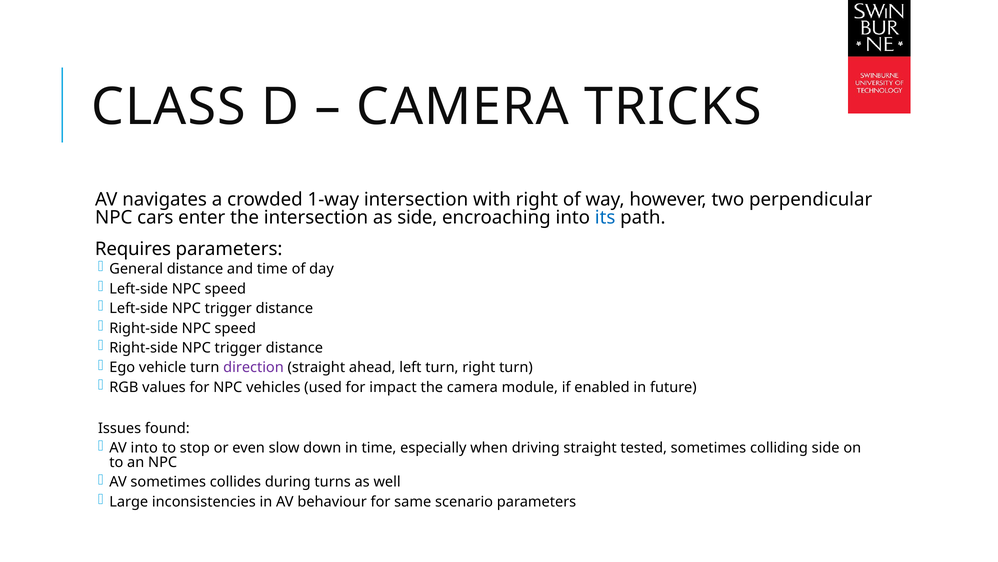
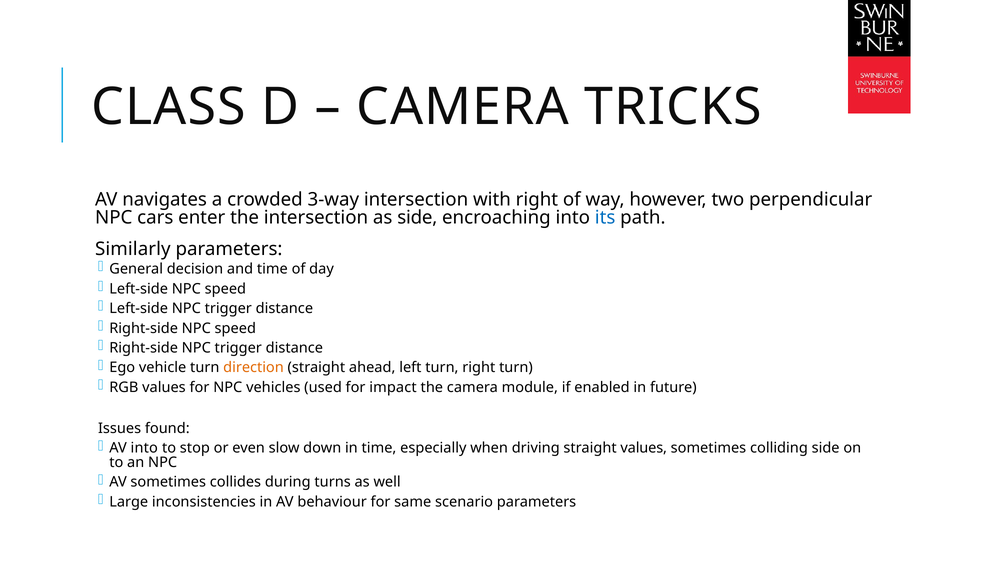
1-way: 1-way -> 3-way (333, 199)
Requires: Requires -> Similarly (133, 249)
General distance: distance -> decision (195, 269)
direction colour: purple -> orange (253, 367)
straight tested: tested -> values (644, 448)
